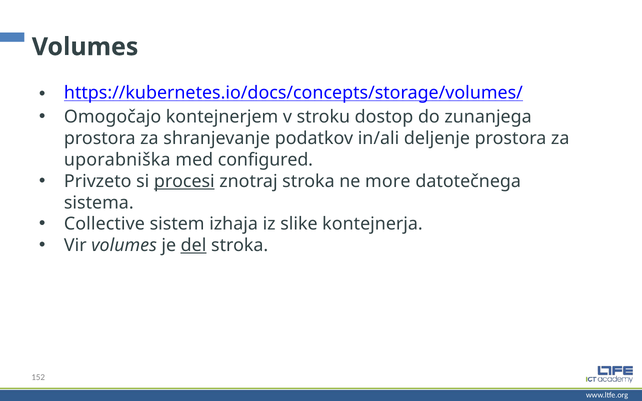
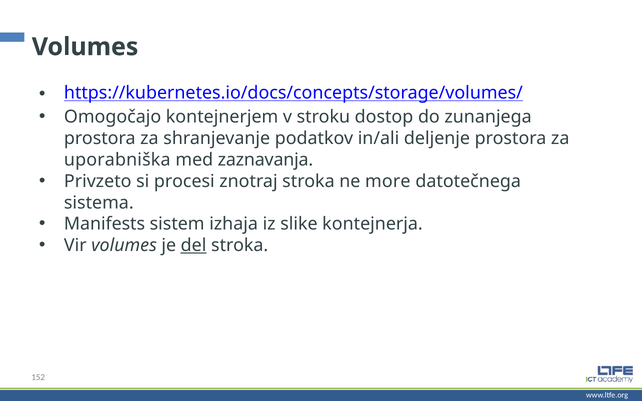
configured: configured -> zaznavanja (265, 160)
procesi underline: present -> none (184, 181)
Collective: Collective -> Manifests (105, 224)
